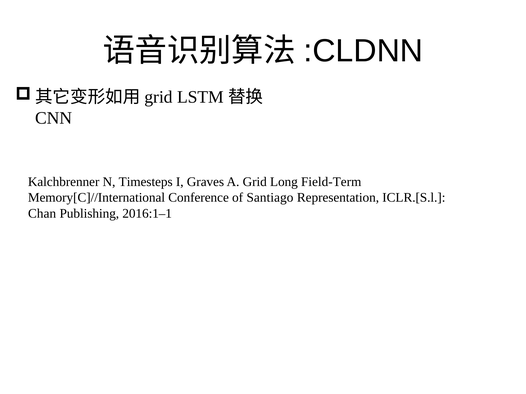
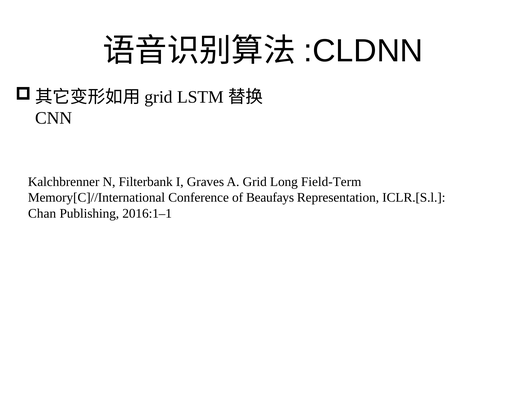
Timesteps: Timesteps -> Filterbank (146, 182)
Santiago: Santiago -> Beaufays (270, 198)
